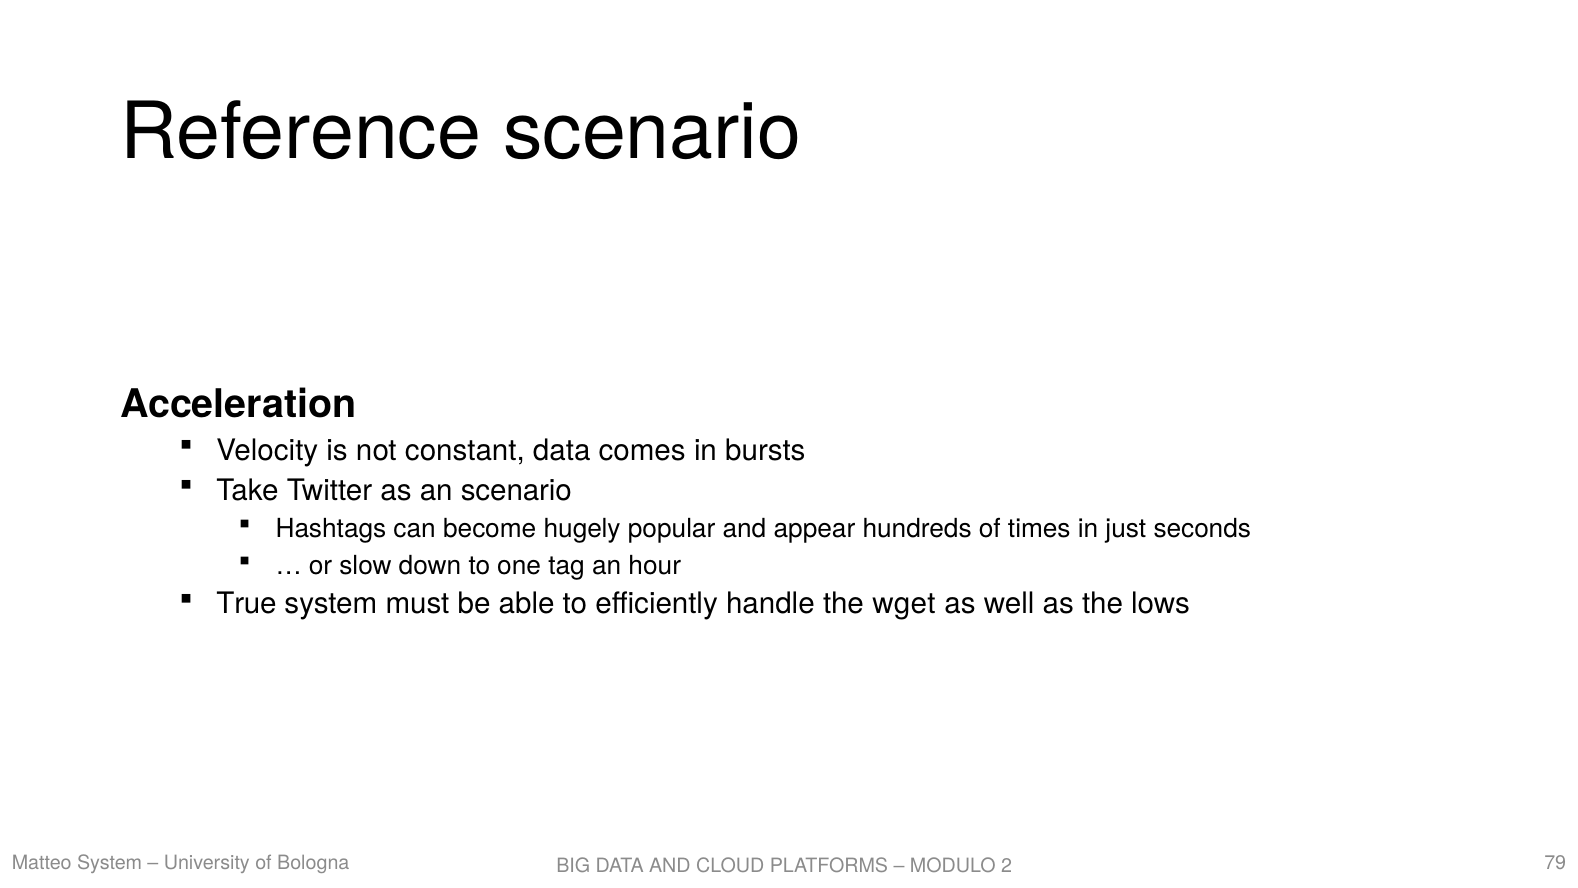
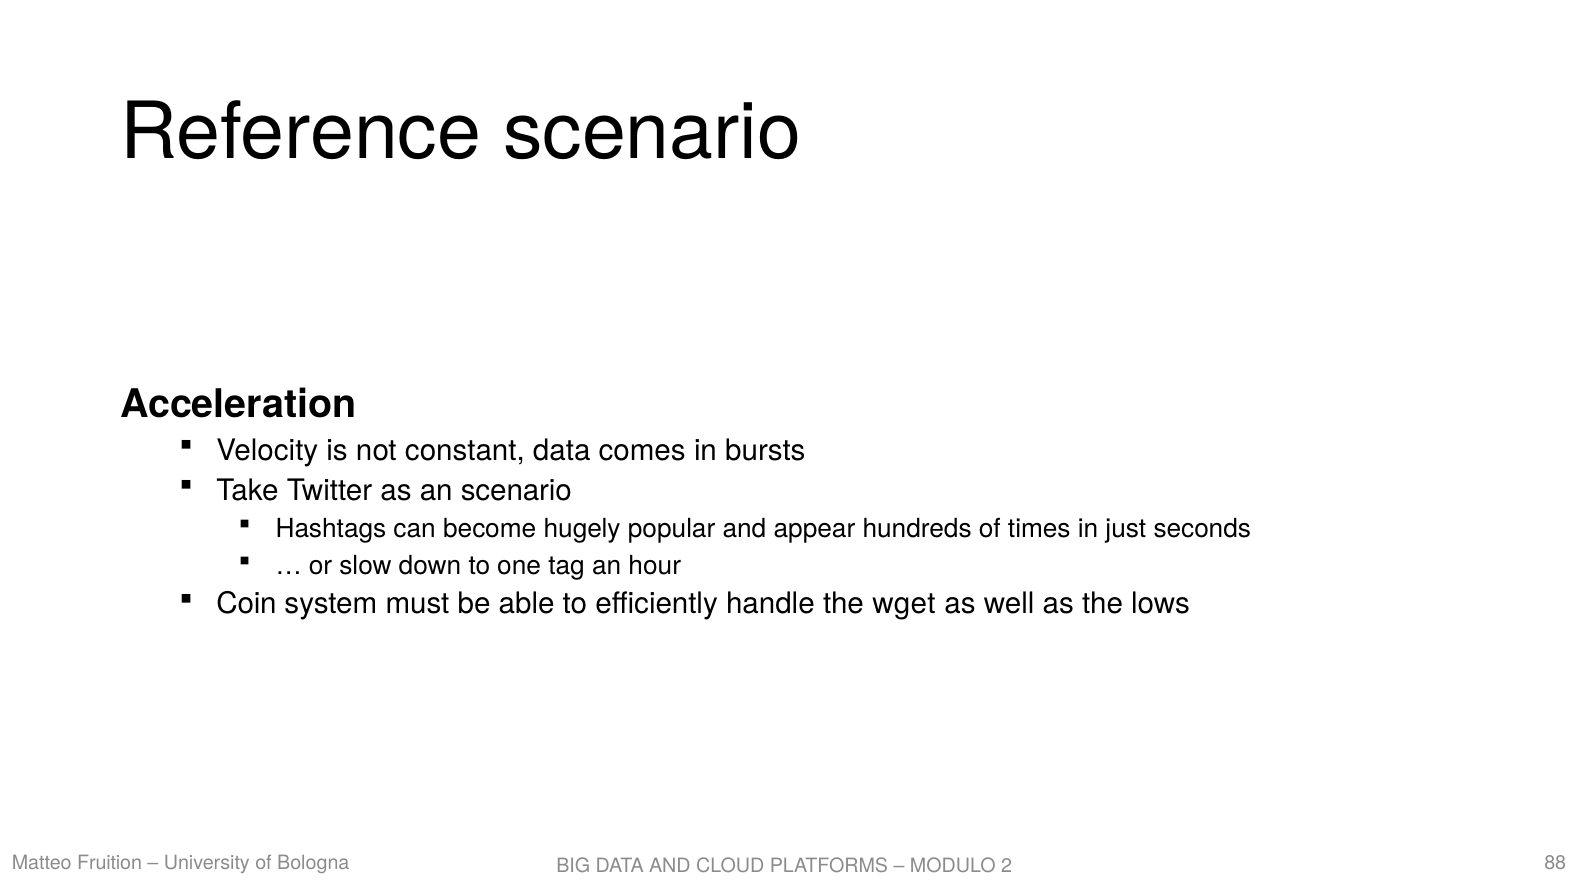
True: True -> Coin (247, 604)
Matteo System: System -> Fruition (110, 863)
79: 79 -> 88 (1555, 863)
